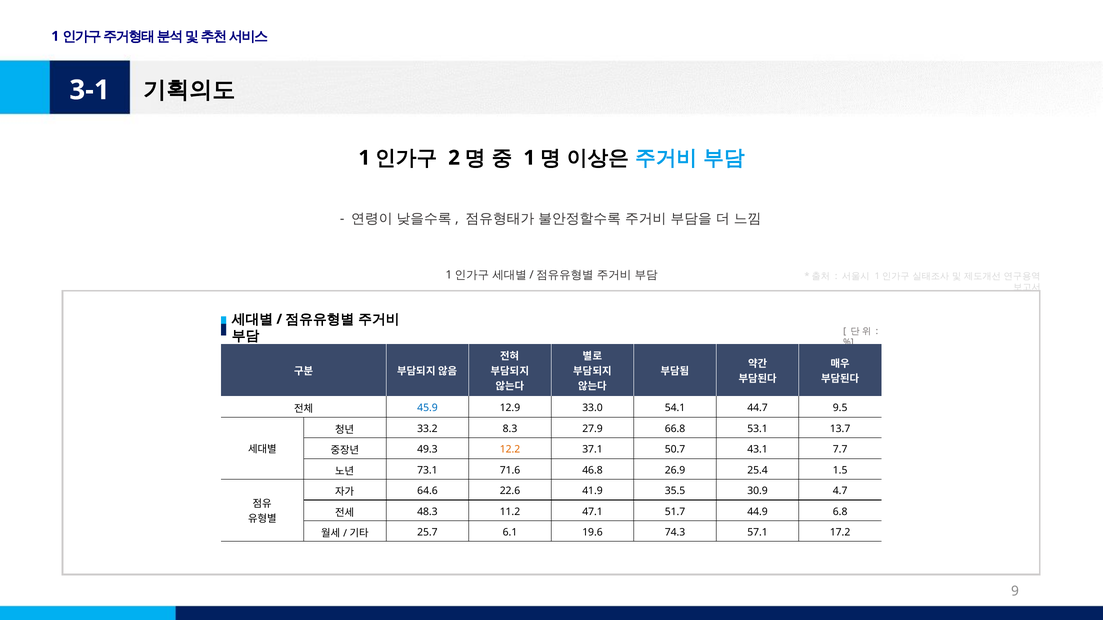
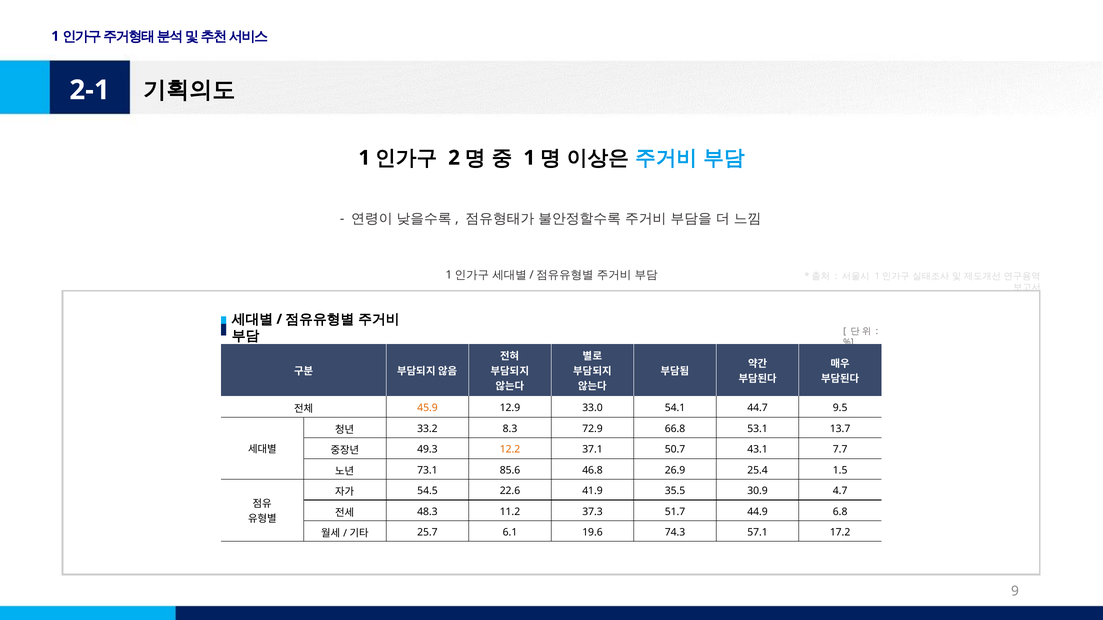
3-1: 3-1 -> 2-1 (90, 90)
45.9 colour: blue -> orange (427, 408)
27.9: 27.9 -> 72.9 (593, 429)
71.6: 71.6 -> 85.6 (510, 471)
64.6: 64.6 -> 54.5 (427, 491)
47.1: 47.1 -> 37.3 (593, 512)
